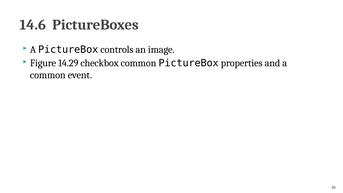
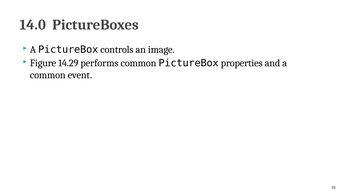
14.6: 14.6 -> 14.0 (33, 25)
checkbox: checkbox -> performs (99, 63)
